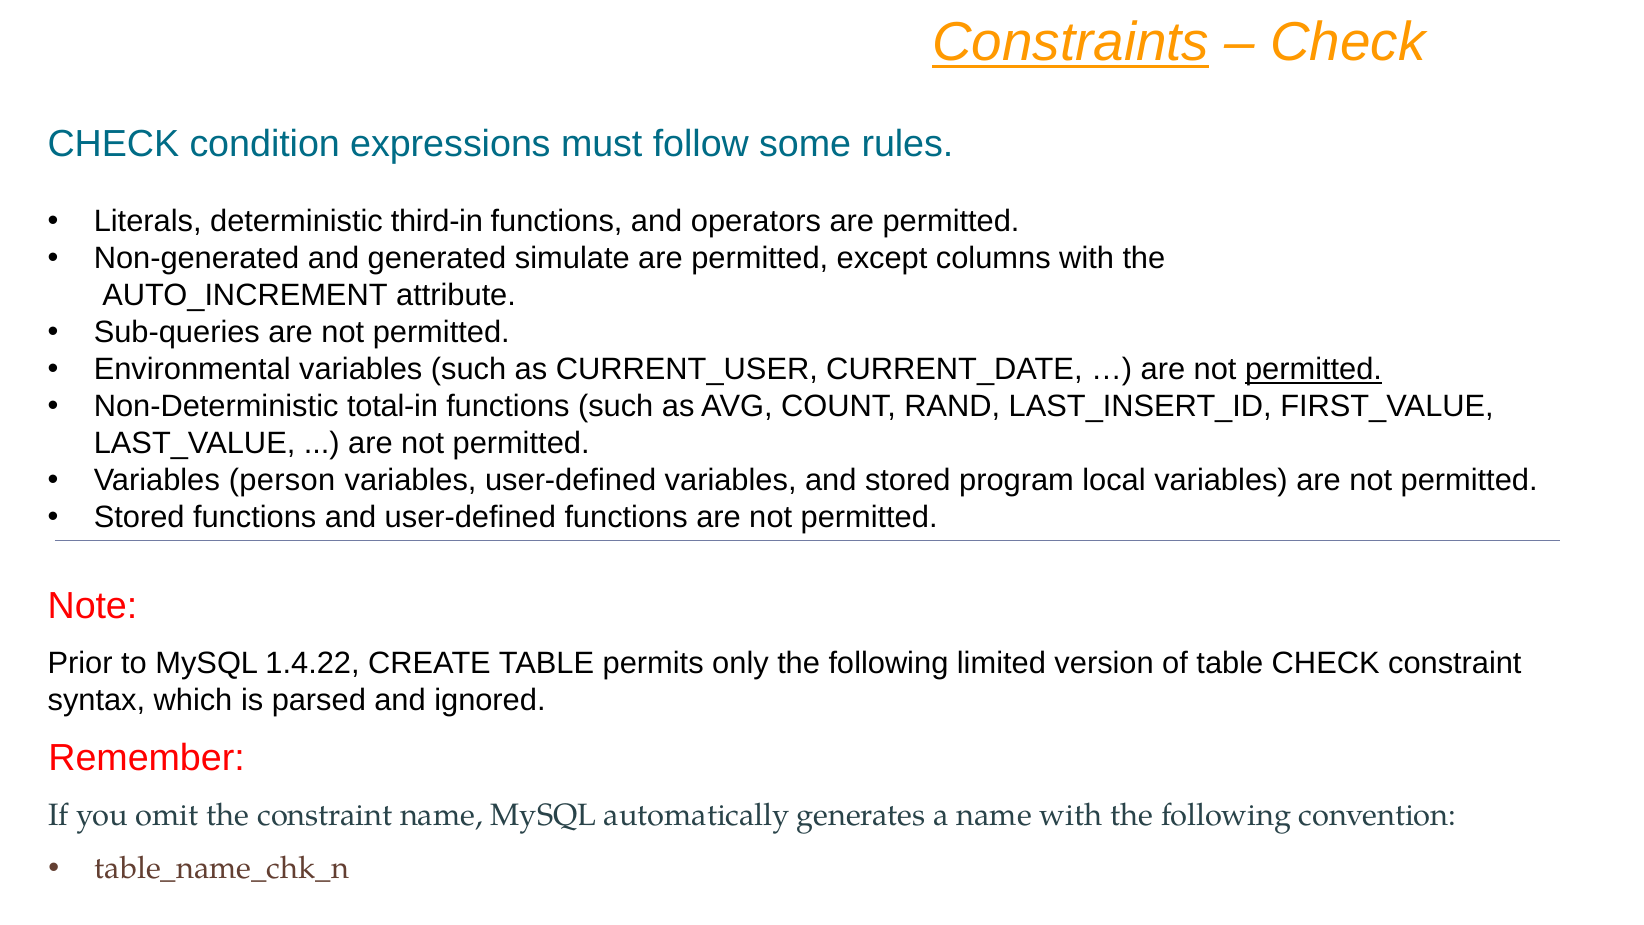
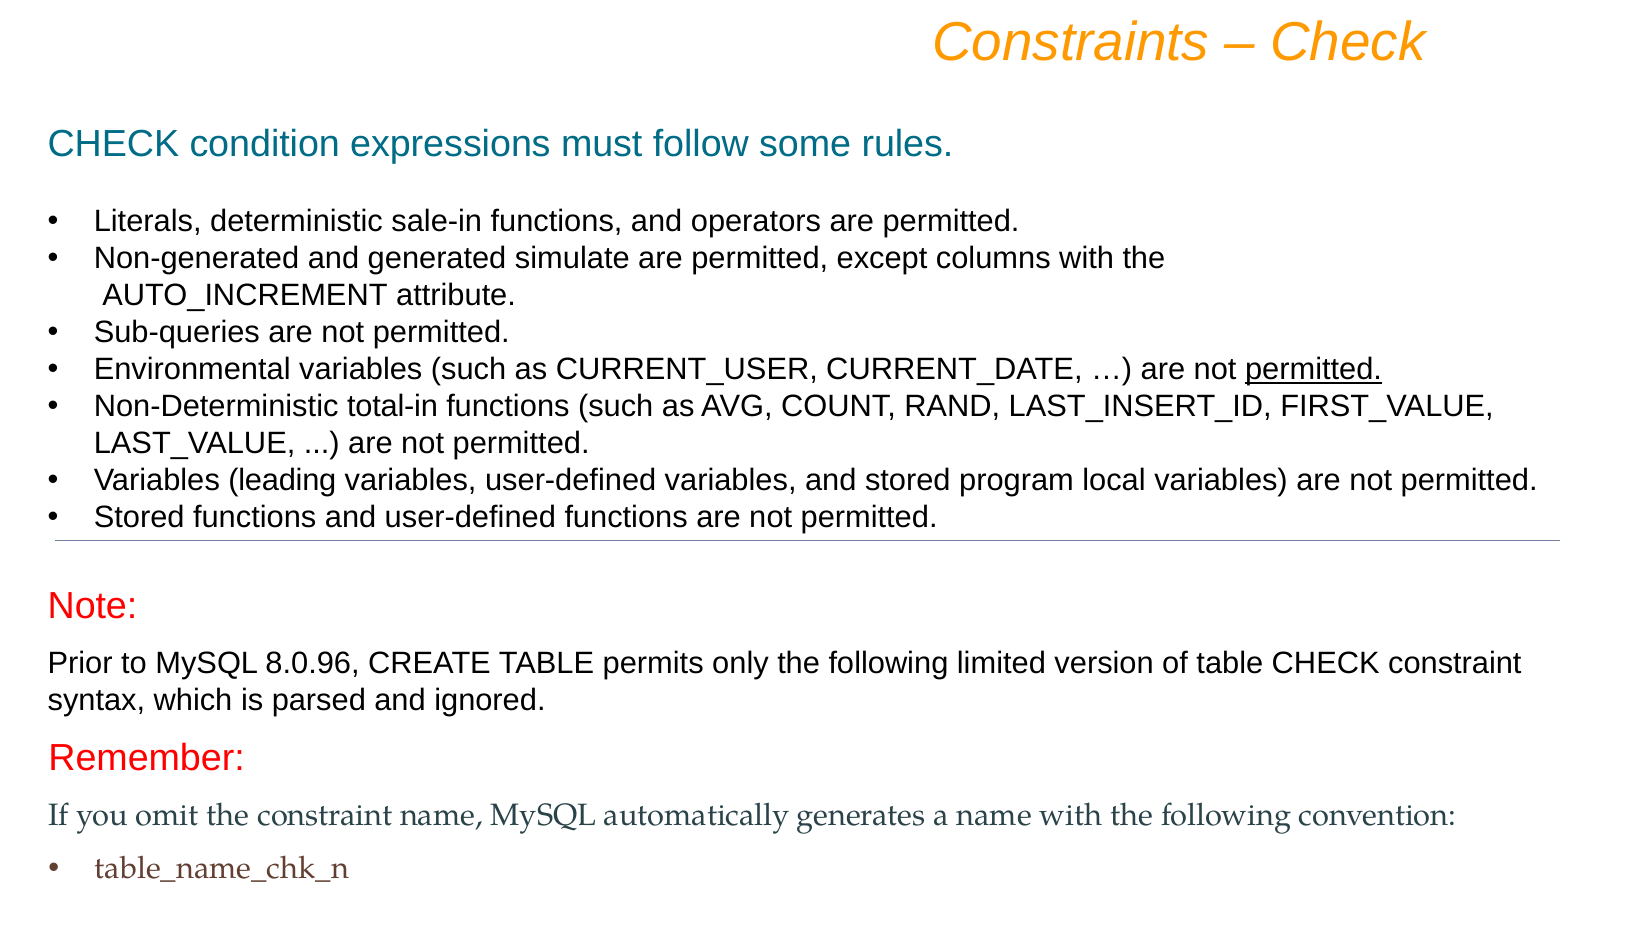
Constraints underline: present -> none (1071, 43)
third-in: third-in -> sale-in (437, 222)
person: person -> leading (282, 481)
1.4.22: 1.4.22 -> 8.0.96 (313, 663)
